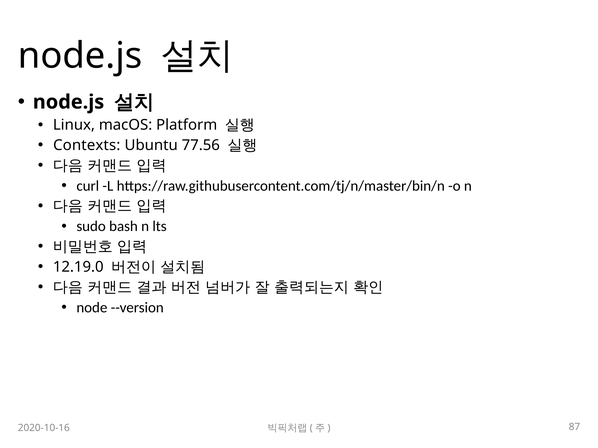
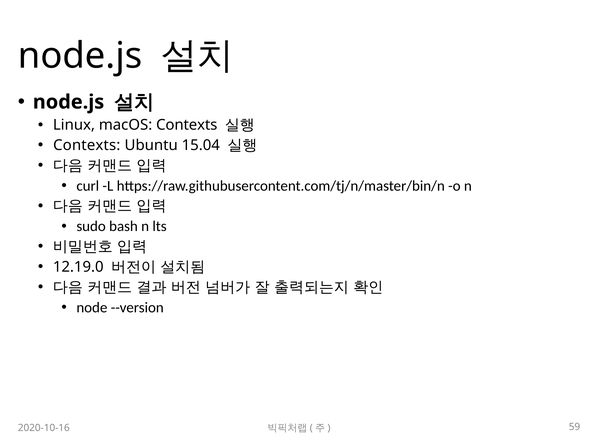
macOS Platform: Platform -> Contexts (187, 125)
77.56: 77.56 -> 15.04 (201, 145)
87: 87 -> 59 (574, 427)
